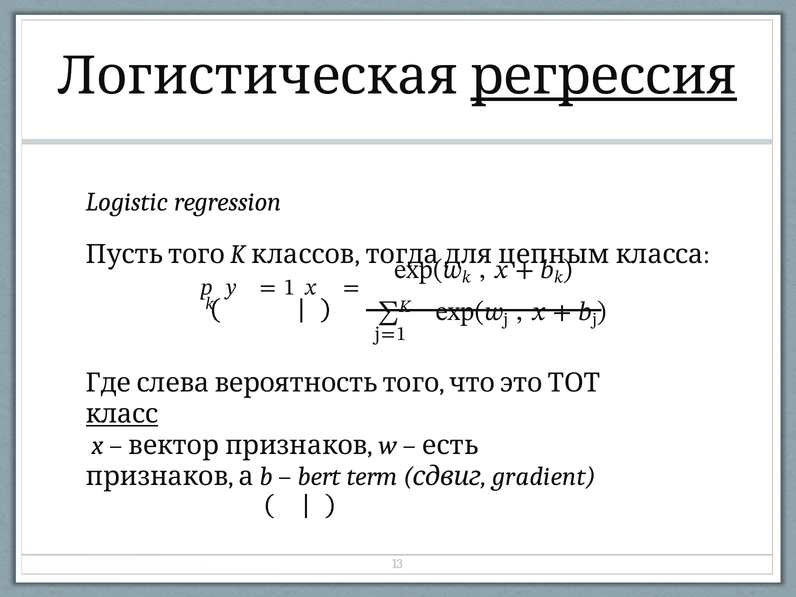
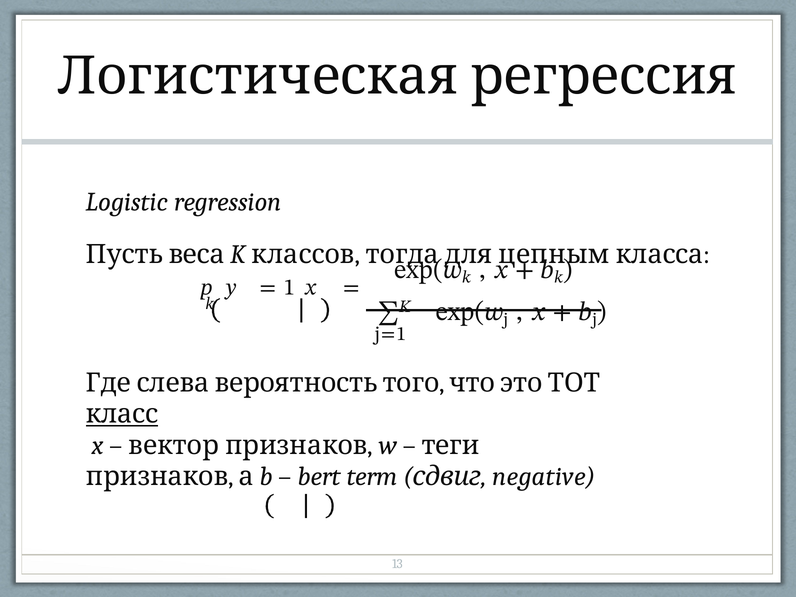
регрессия underline: present -> none (604, 76)
того: того -> веса (197, 254)
есть: есть -> теги (451, 445)
gradient: gradient -> negative (544, 476)
